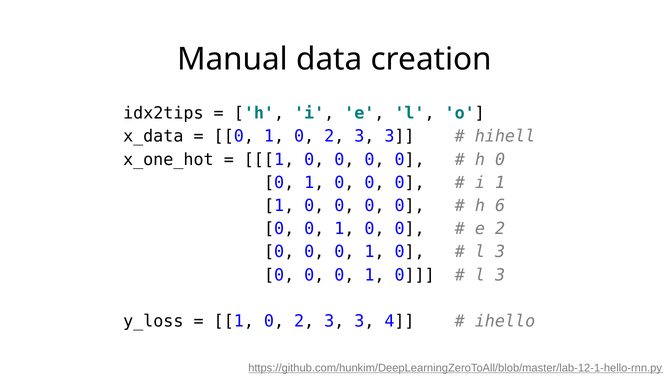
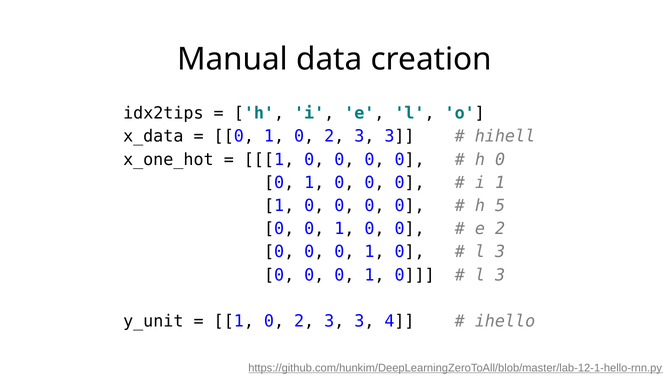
6: 6 -> 5 (500, 205)
y_loss: y_loss -> y_unit (153, 321)
